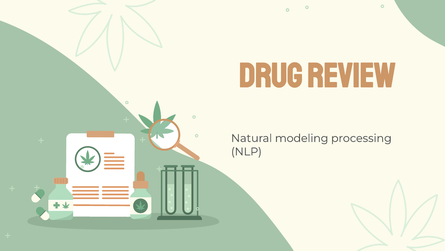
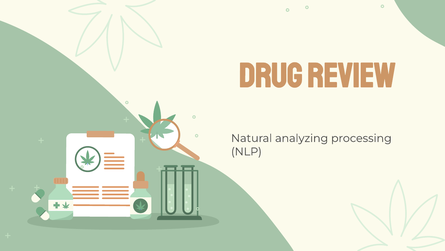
modeling: modeling -> analyzing (302, 138)
